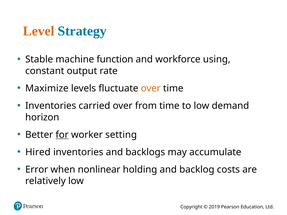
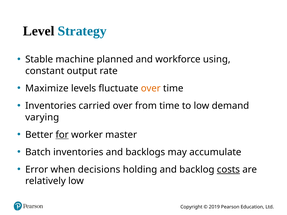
Level colour: orange -> black (39, 31)
function: function -> planned (115, 60)
horizon: horizon -> varying (42, 117)
setting: setting -> master (121, 135)
Hired: Hired -> Batch (38, 152)
nonlinear: nonlinear -> decisions (99, 170)
costs underline: none -> present (228, 170)
